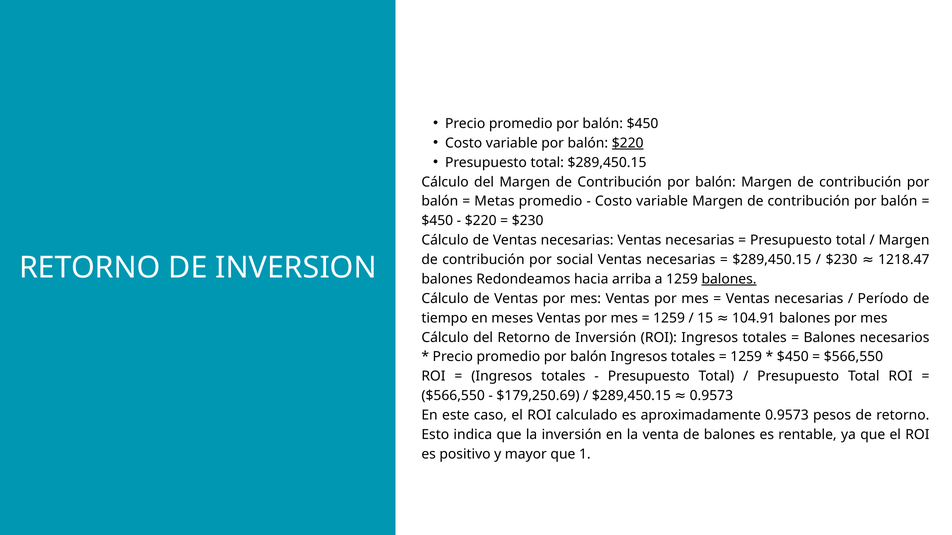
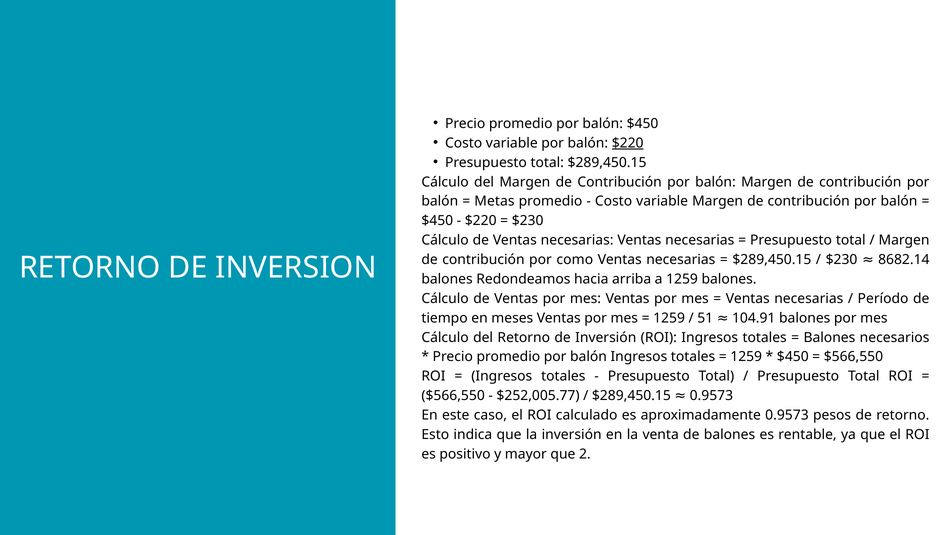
social: social -> como (575, 260)
1218.47: 1218.47 -> 8682.14 (904, 260)
balones underline: present -> none (729, 279)
15: 15 -> 51 (705, 318)
$179,250.69: $179,250.69 -> $252,005.77 (538, 396)
1: 1 -> 2 (585, 454)
